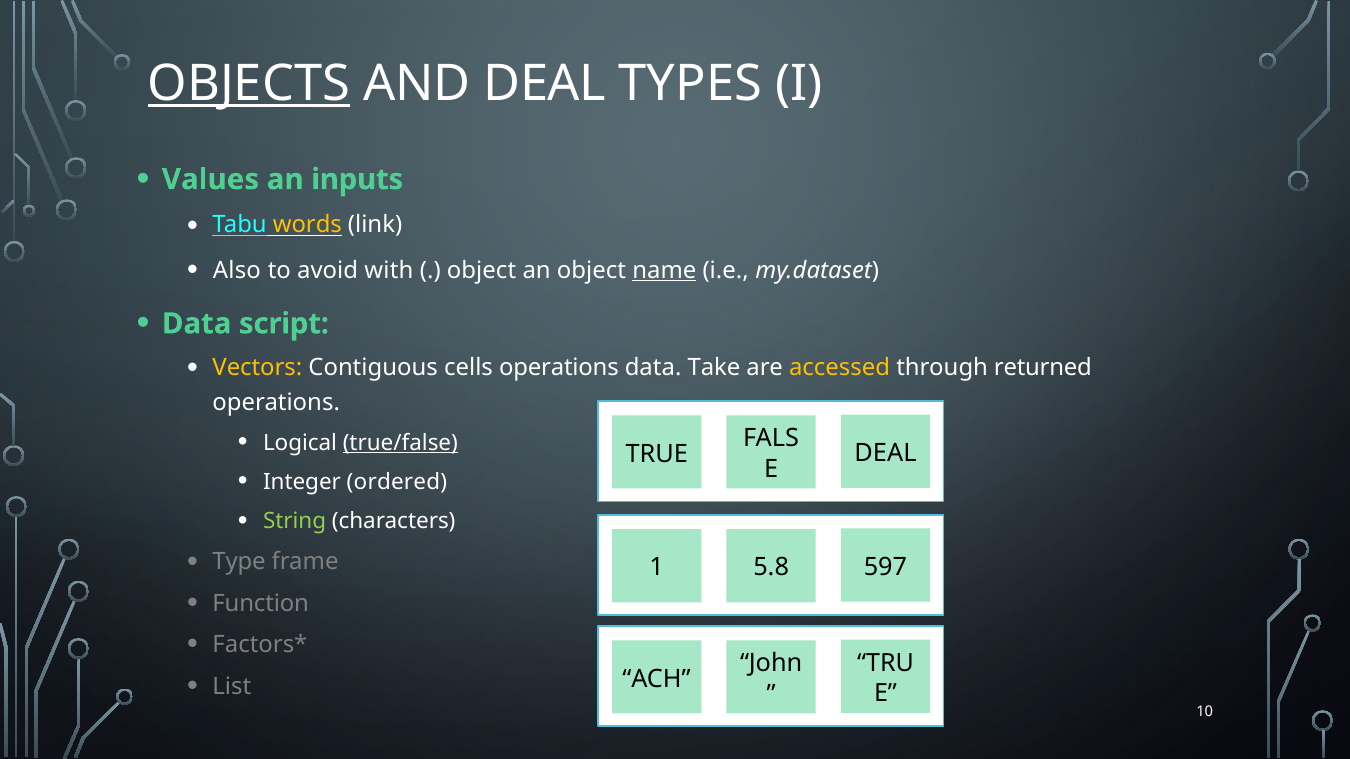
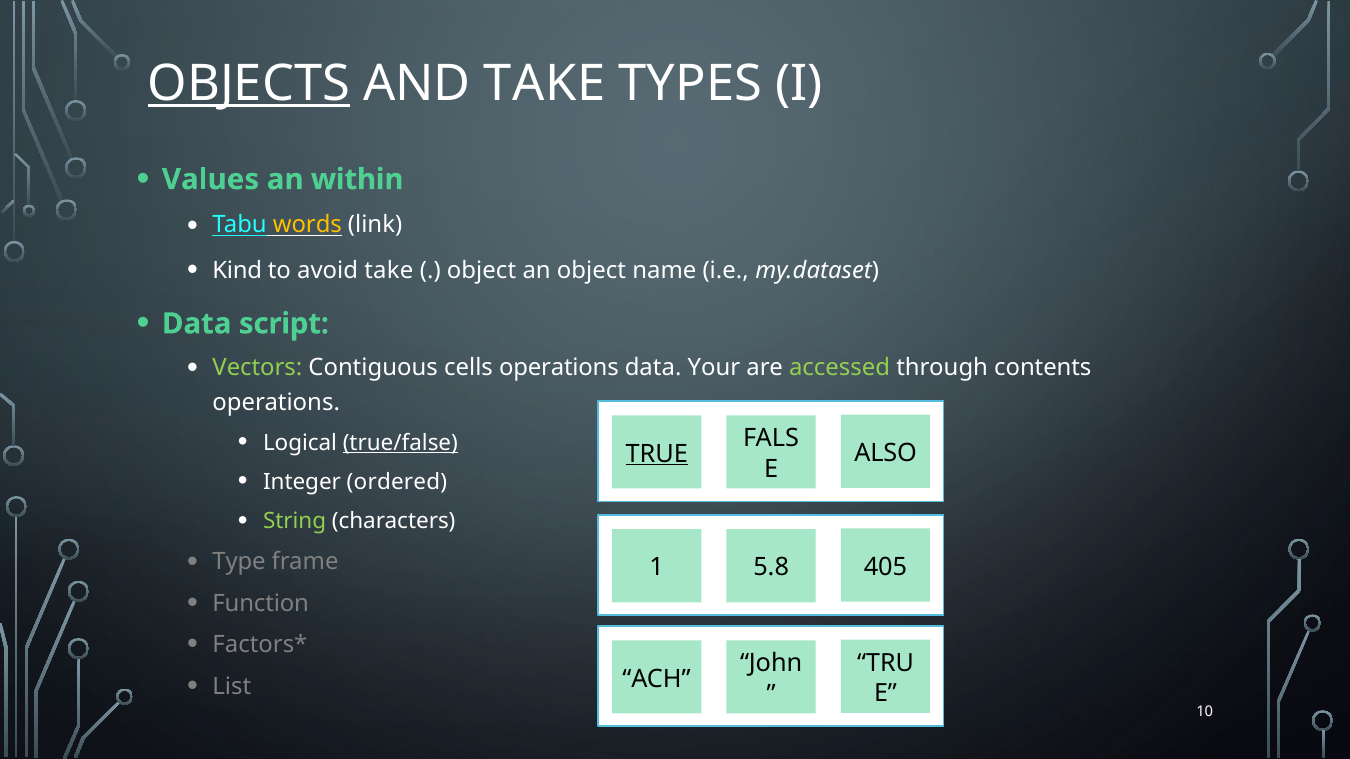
AND DEAL: DEAL -> TAKE (545, 84)
inputs: inputs -> within (357, 180)
Also: Also -> Kind (237, 270)
avoid with: with -> take (389, 270)
name underline: present -> none (664, 270)
Vectors colour: yellow -> light green (257, 368)
Take: Take -> Your (714, 368)
accessed colour: yellow -> light green (840, 368)
returned: returned -> contents (1043, 368)
DEAL: DEAL -> ALSO (886, 453)
TRUE underline: none -> present (657, 454)
597: 597 -> 405 (885, 567)
